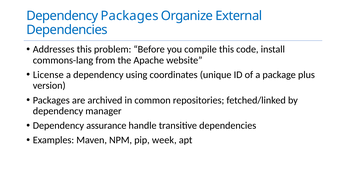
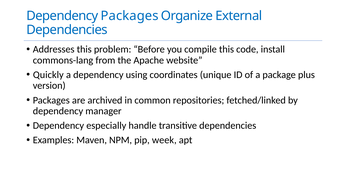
License: License -> Quickly (48, 75)
assurance: assurance -> especially (106, 125)
